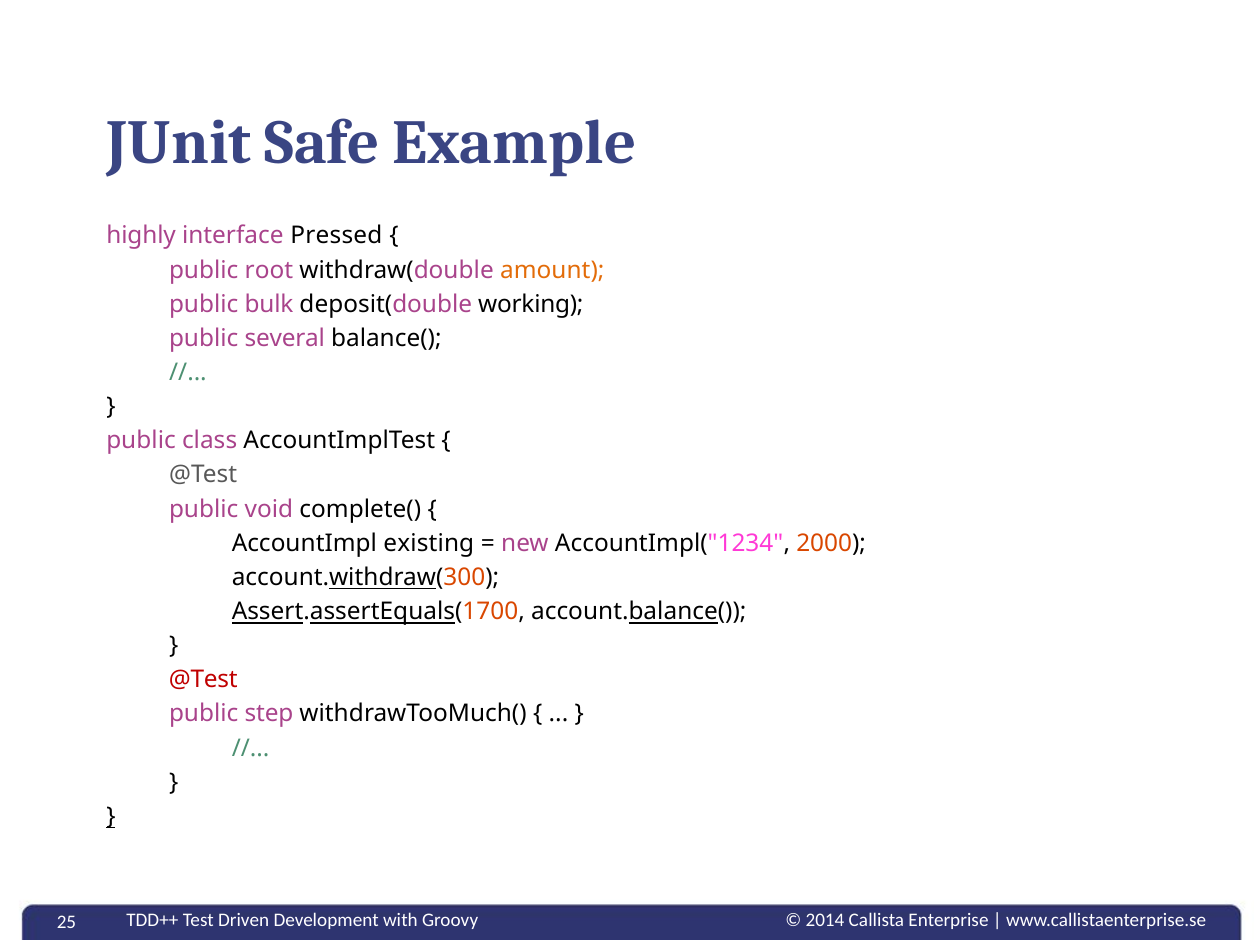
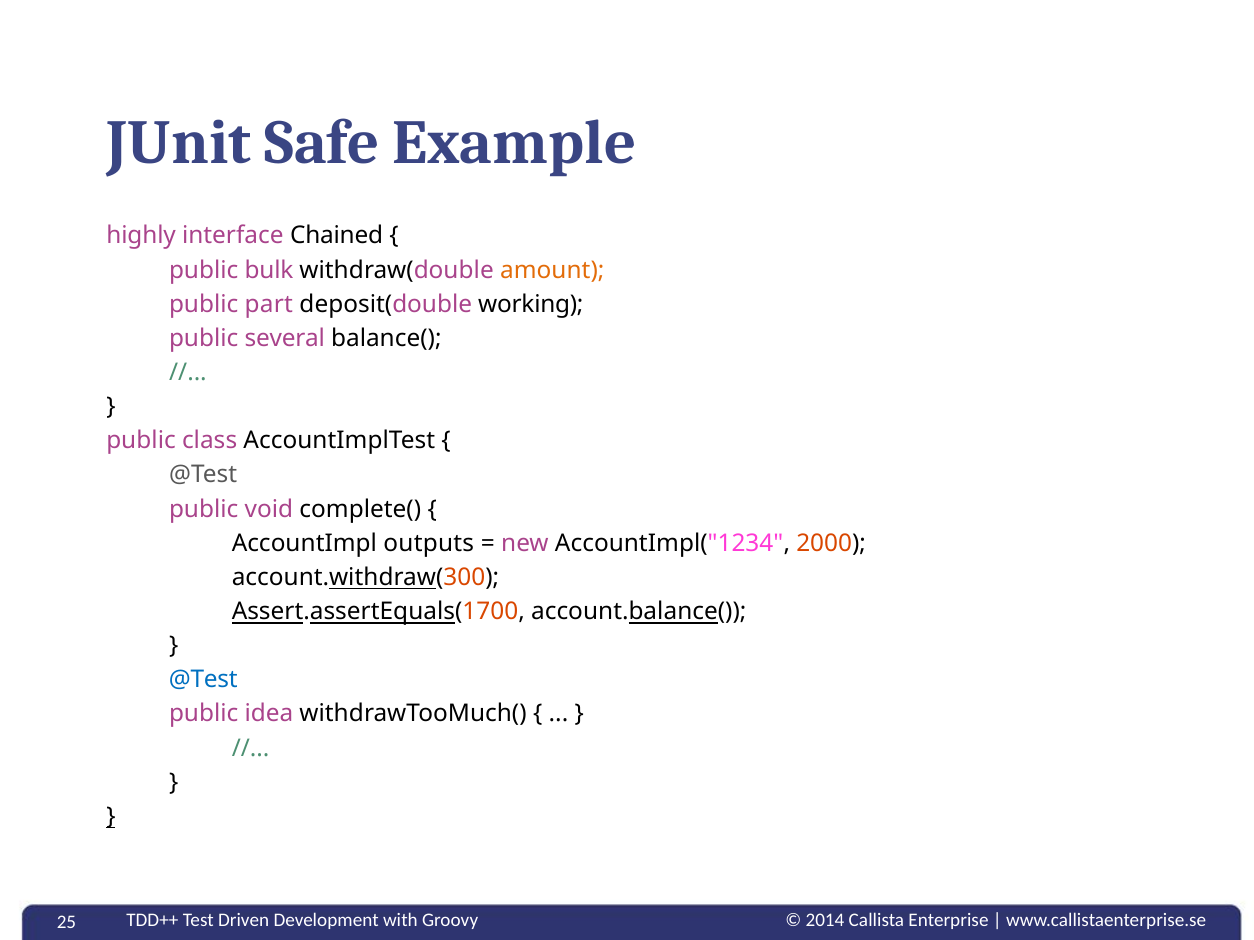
Pressed: Pressed -> Chained (337, 236)
root: root -> bulk (269, 270)
bulk: bulk -> part (269, 304)
existing: existing -> outputs (429, 543)
@Test colour: red -> blue (203, 680)
step: step -> idea (269, 714)
